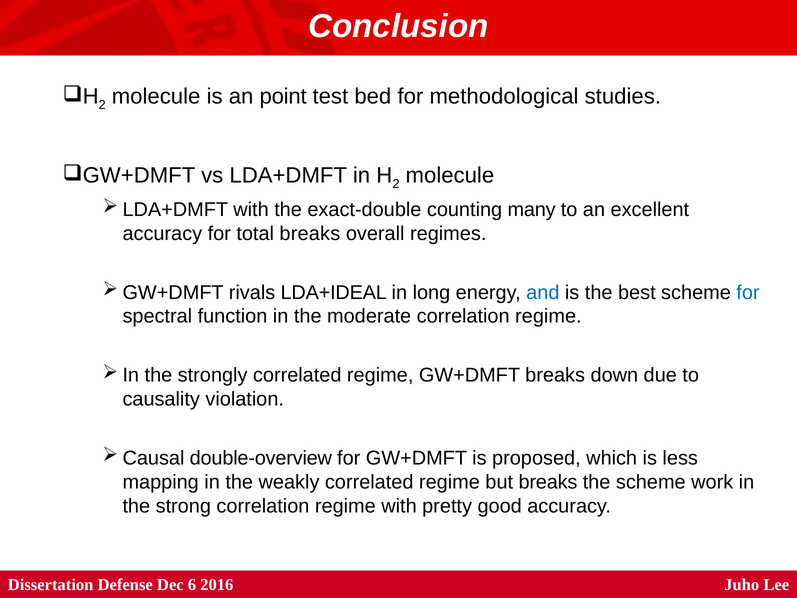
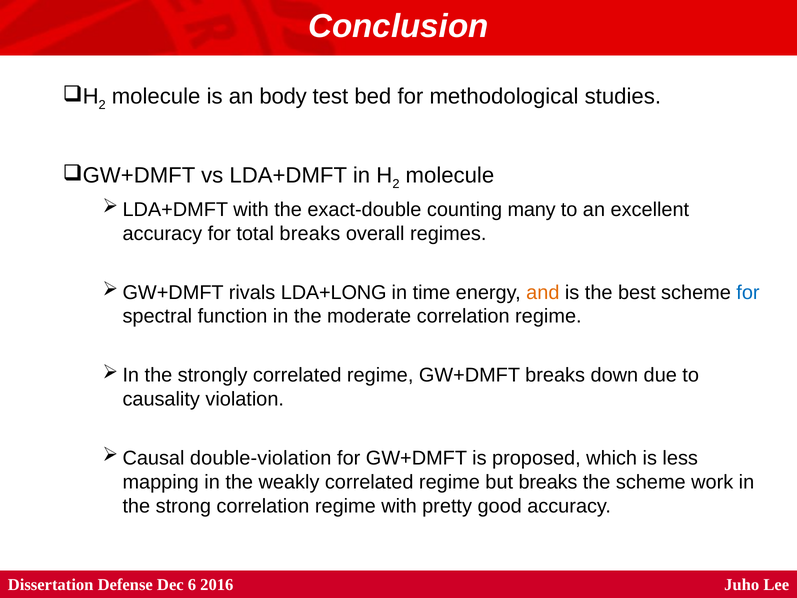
point: point -> body (283, 96)
LDA+IDEAL: LDA+IDEAL -> LDA+LONG (334, 292)
long: long -> time (431, 292)
and colour: blue -> orange (543, 292)
double-overview: double-overview -> double-violation (261, 458)
